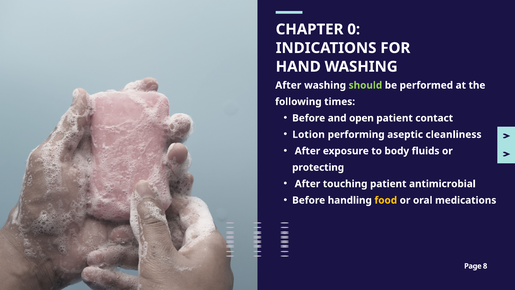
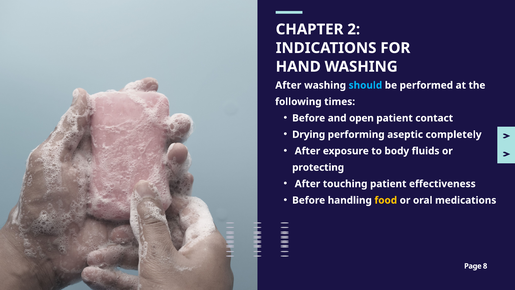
0: 0 -> 2 (354, 29)
should colour: light green -> light blue (365, 85)
Lotion: Lotion -> Drying (309, 134)
cleanliness: cleanliness -> completely (454, 134)
antimicrobial: antimicrobial -> effectiveness (442, 184)
